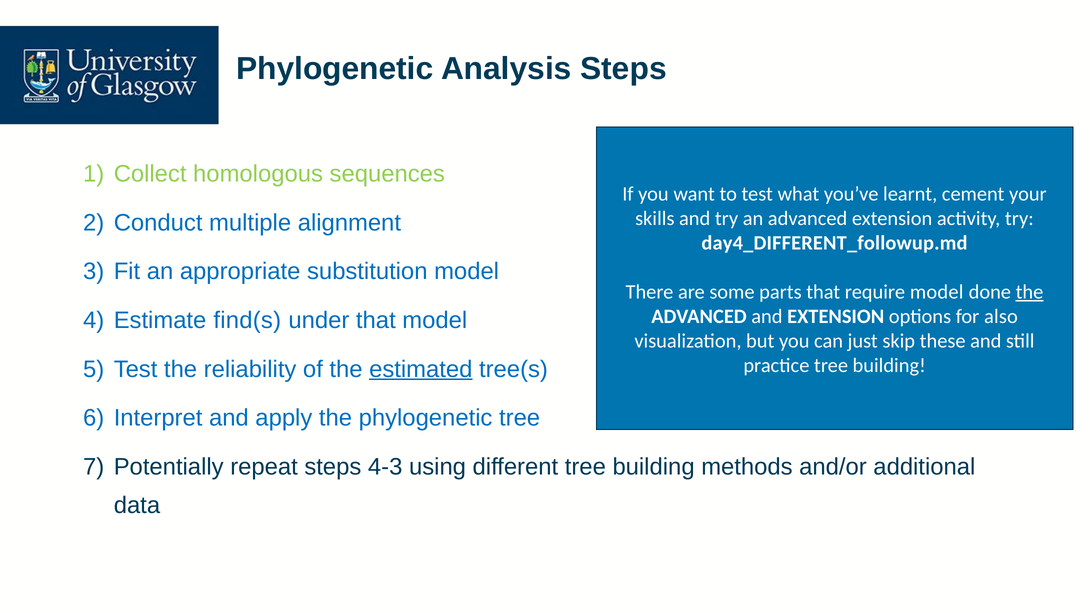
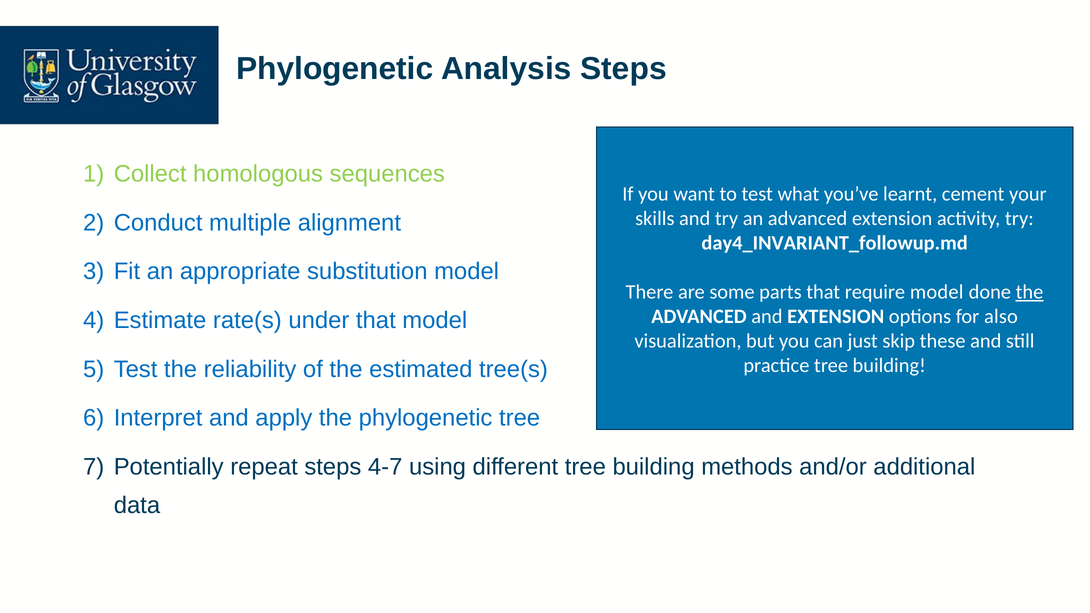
day4_DIFFERENT_followup.md: day4_DIFFERENT_followup.md -> day4_INVARIANT_followup.md (835, 243)
find(s: find(s -> rate(s (247, 320)
estimated underline: present -> none (421, 369)
4-3: 4-3 -> 4-7 (385, 467)
